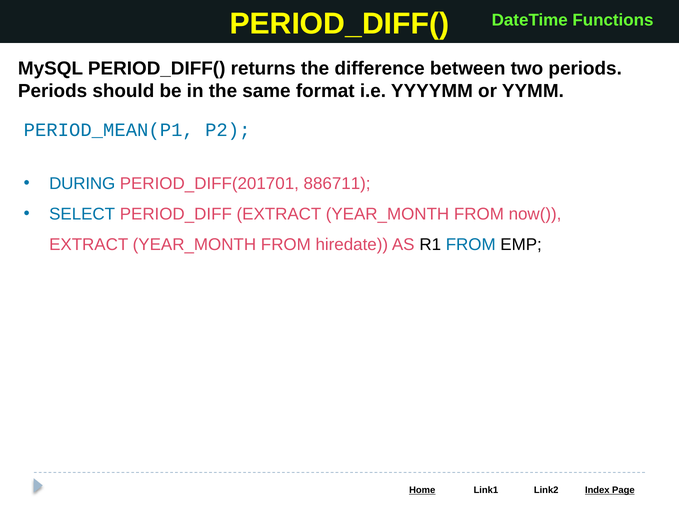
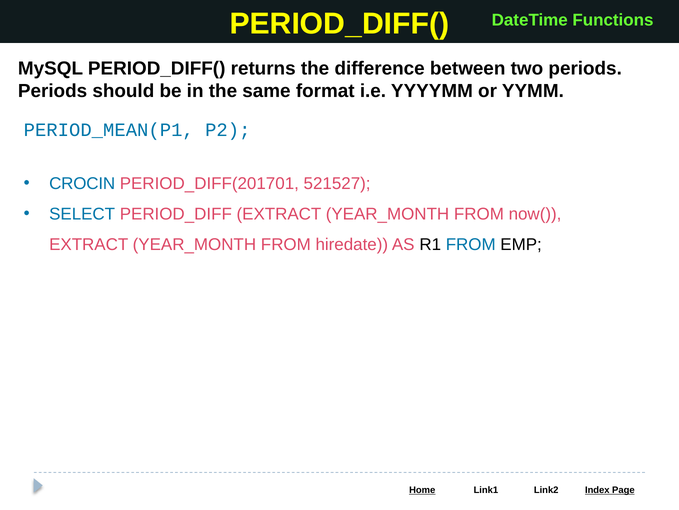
DURING: DURING -> CROCIN (82, 183)
886711: 886711 -> 521527 (337, 183)
